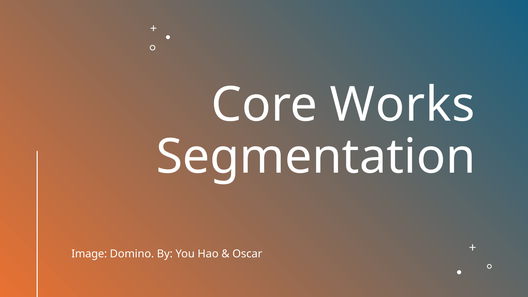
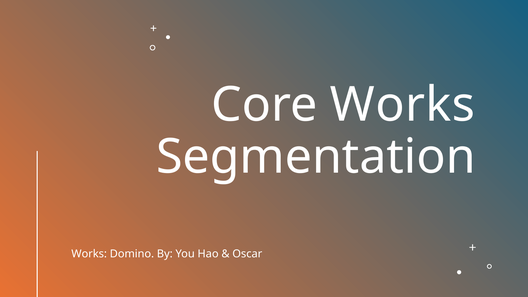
Image: Image -> Works (89, 254)
